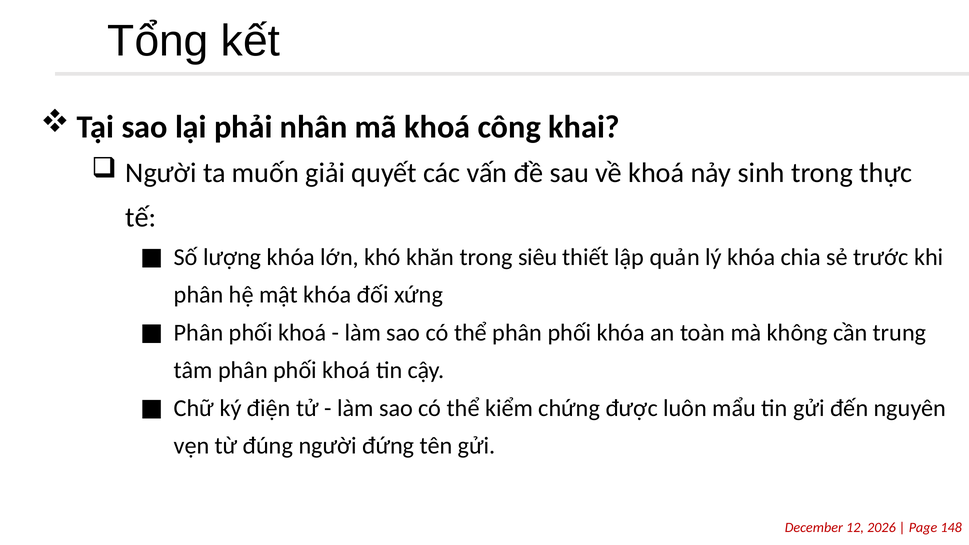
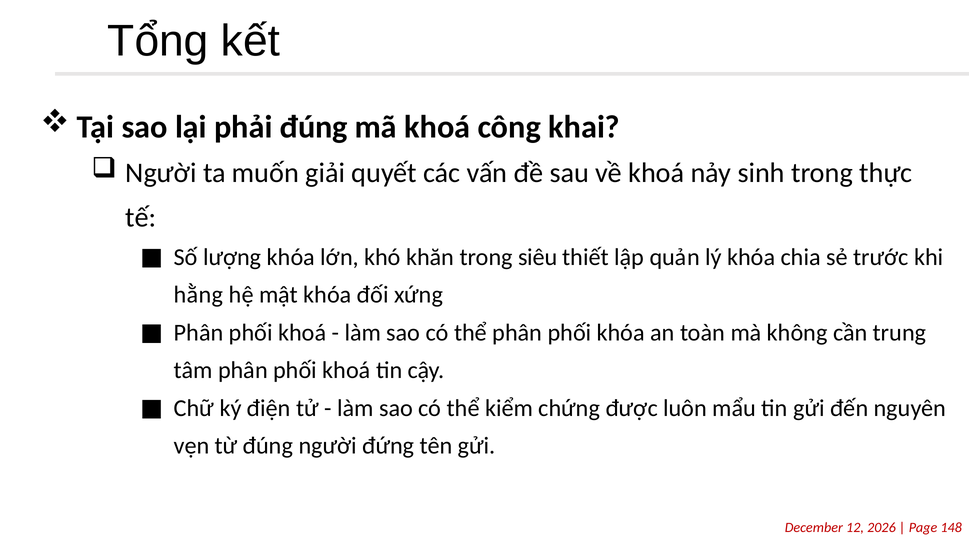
phải nhân: nhân -> đúng (314, 127)
phân: phân -> hằng (198, 295)
